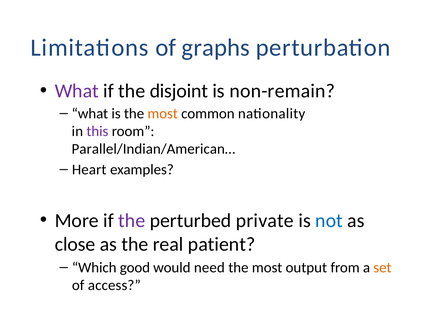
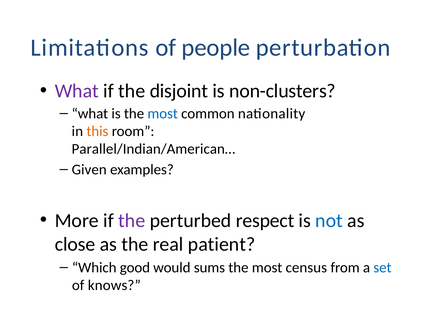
graphs: graphs -> people (216, 48)
non-remain: non-remain -> non-clusters (282, 91)
most colour: orange -> blue (163, 114)
this colour: purple -> orange (97, 131)
Heart: Heart -> Given (89, 170)
private: private -> respect (265, 221)
need: need -> sums (209, 268)
output: output -> census (306, 268)
set colour: orange -> blue (382, 268)
access: access -> knows (114, 286)
